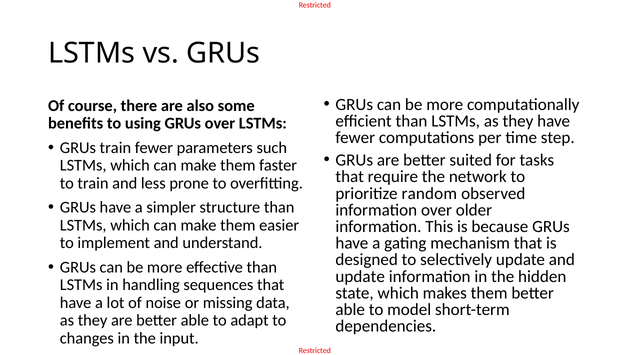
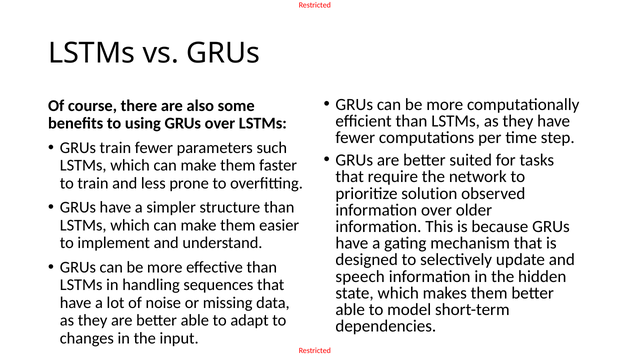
random: random -> solution (429, 193)
update: update -> speech (360, 276)
